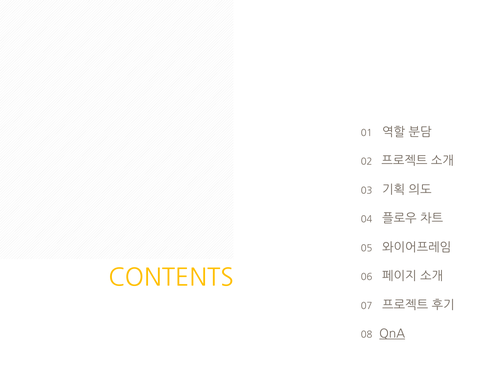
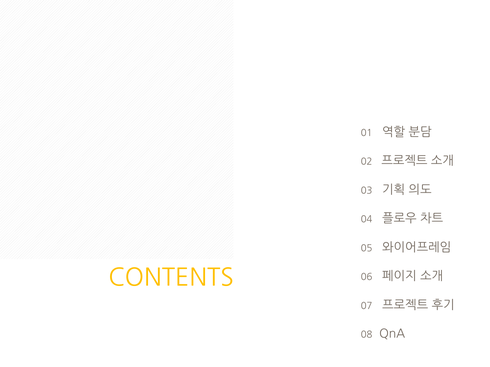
QnA underline: present -> none (392, 334)
